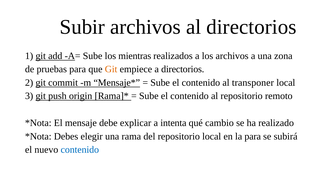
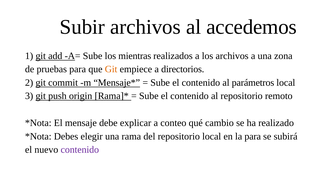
al directorios: directorios -> accedemos (252, 27)
transponer: transponer -> parámetros (253, 83)
intenta: intenta -> conteo (173, 123)
contenido colour: blue -> purple (80, 150)
